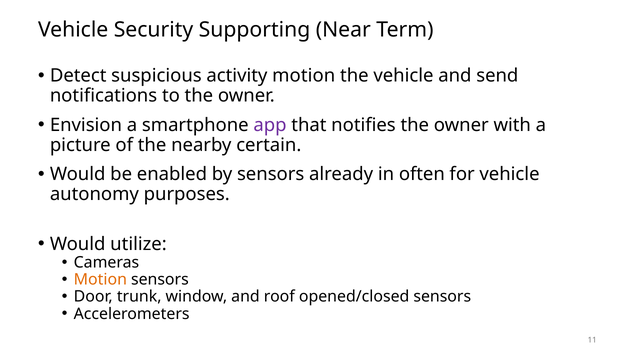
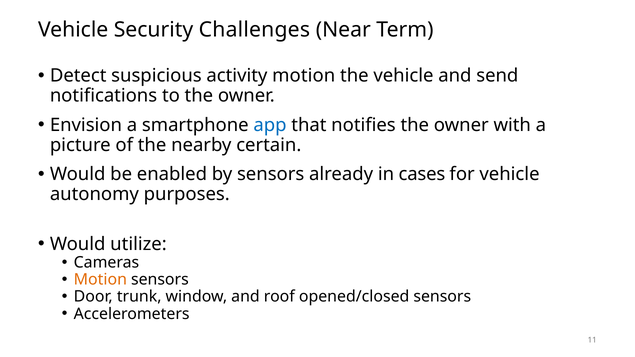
Supporting: Supporting -> Challenges (254, 30)
app colour: purple -> blue (270, 125)
often: often -> cases (422, 174)
